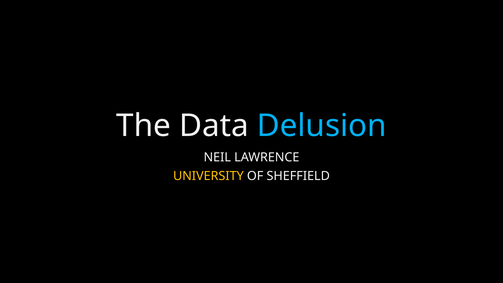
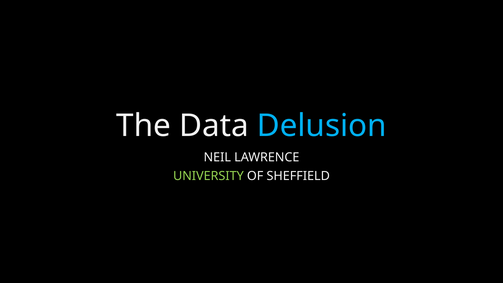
UNIVERSITY colour: yellow -> light green (208, 176)
